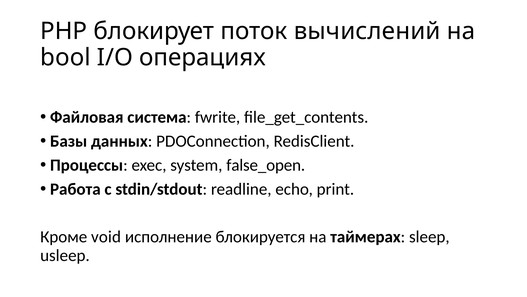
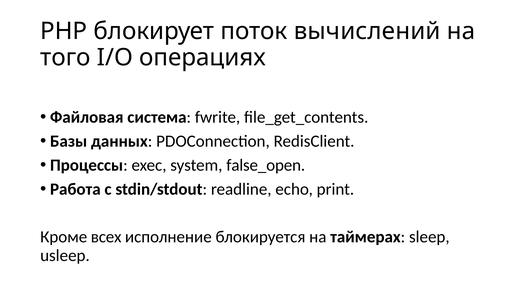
bool: bool -> того (65, 57)
void: void -> всех (106, 237)
